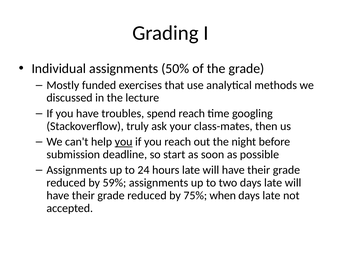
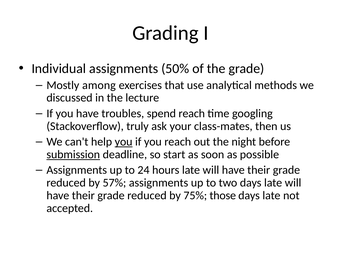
funded: funded -> among (99, 85)
submission underline: none -> present (73, 155)
59%: 59% -> 57% (114, 183)
when: when -> those (223, 196)
